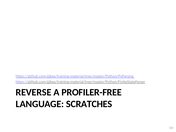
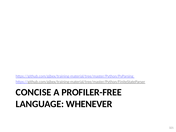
REVERSE: REVERSE -> CONCISE (33, 92)
SCRATCHES: SCRATCHES -> WHENEVER (89, 104)
